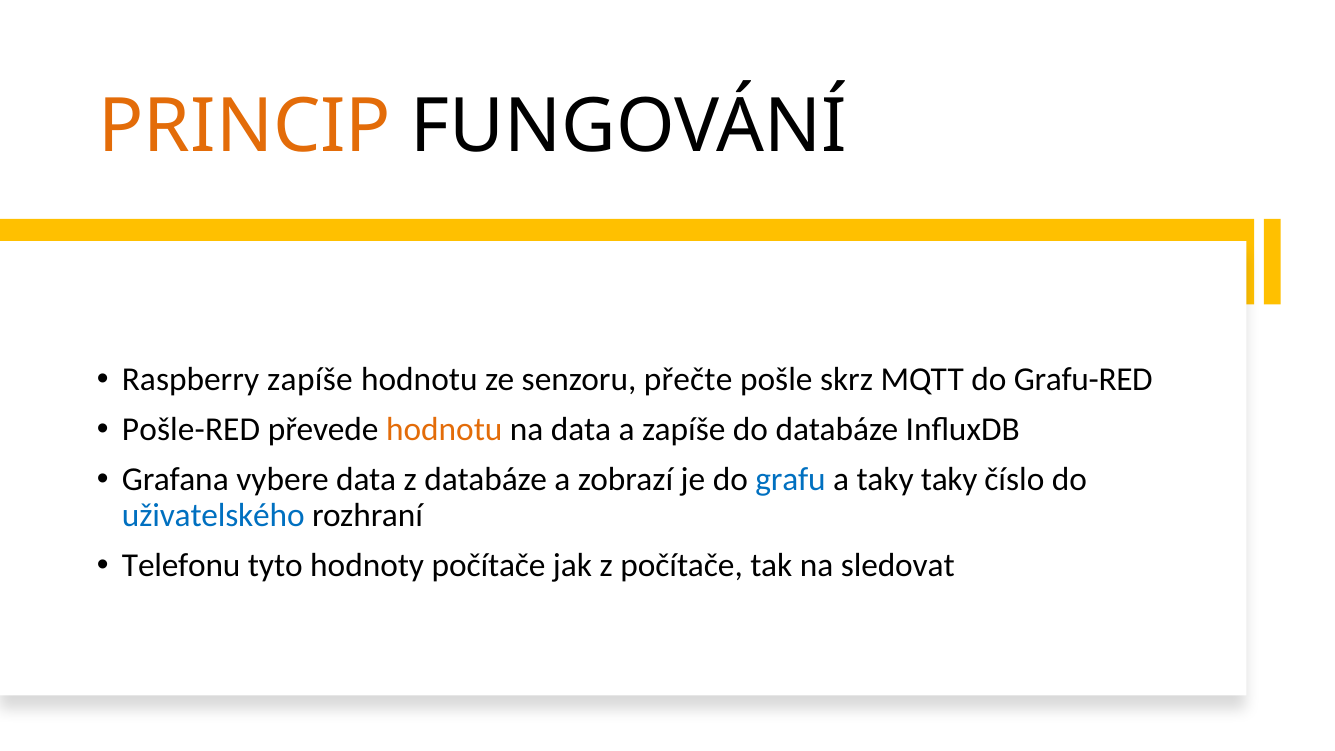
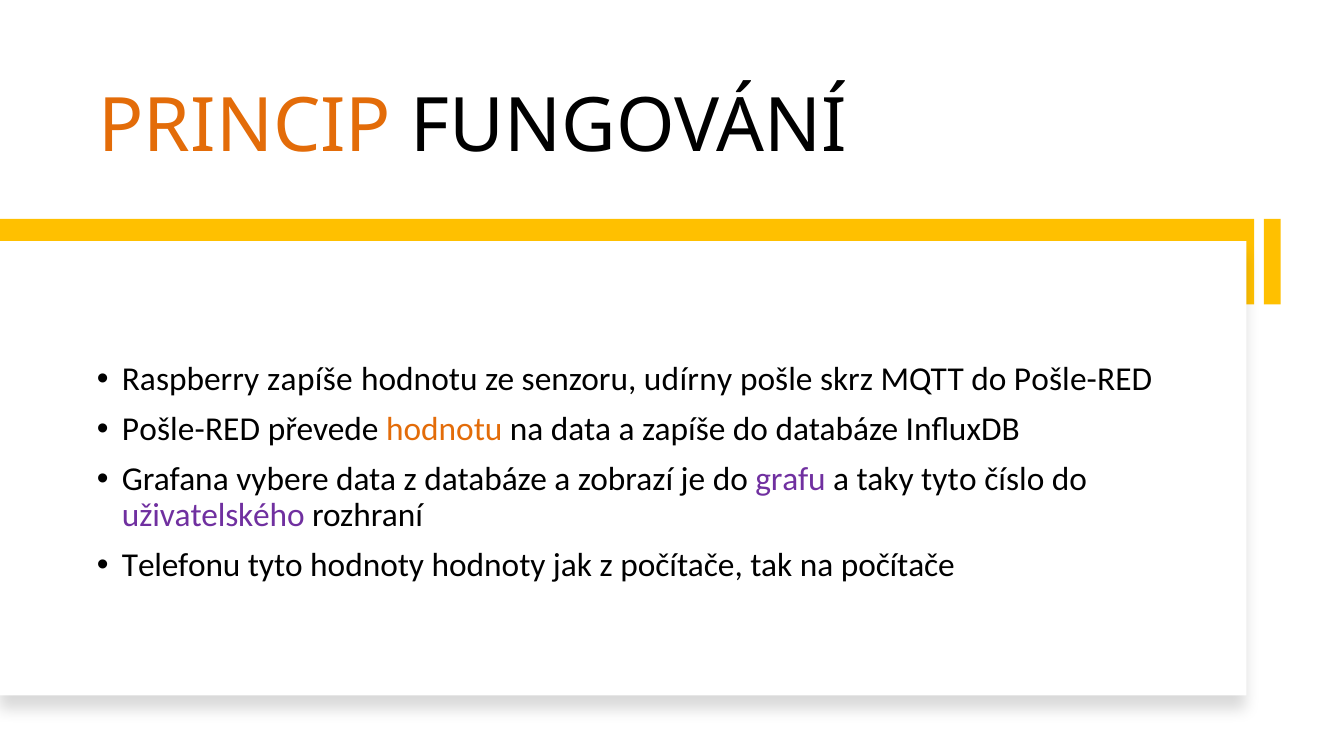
přečte: přečte -> udírny (688, 380)
do Grafu-RED: Grafu-RED -> Pošle-RED (1083, 380)
grafu colour: blue -> purple (791, 479)
taky taky: taky -> tyto (949, 479)
uživatelského colour: blue -> purple (213, 516)
hodnoty počítače: počítače -> hodnoty (489, 565)
na sledovat: sledovat -> počítače (898, 565)
